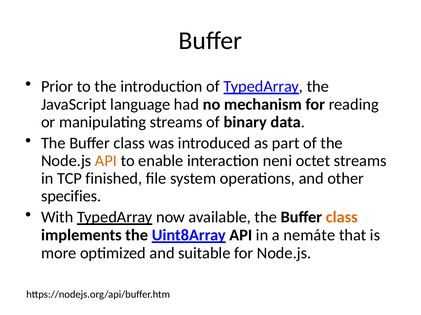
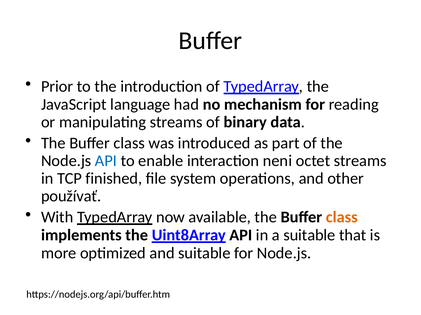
API colour: orange -> blue (106, 161)
specifies: specifies -> používať (71, 197)
a nemáte: nemáte -> suitable (309, 236)
